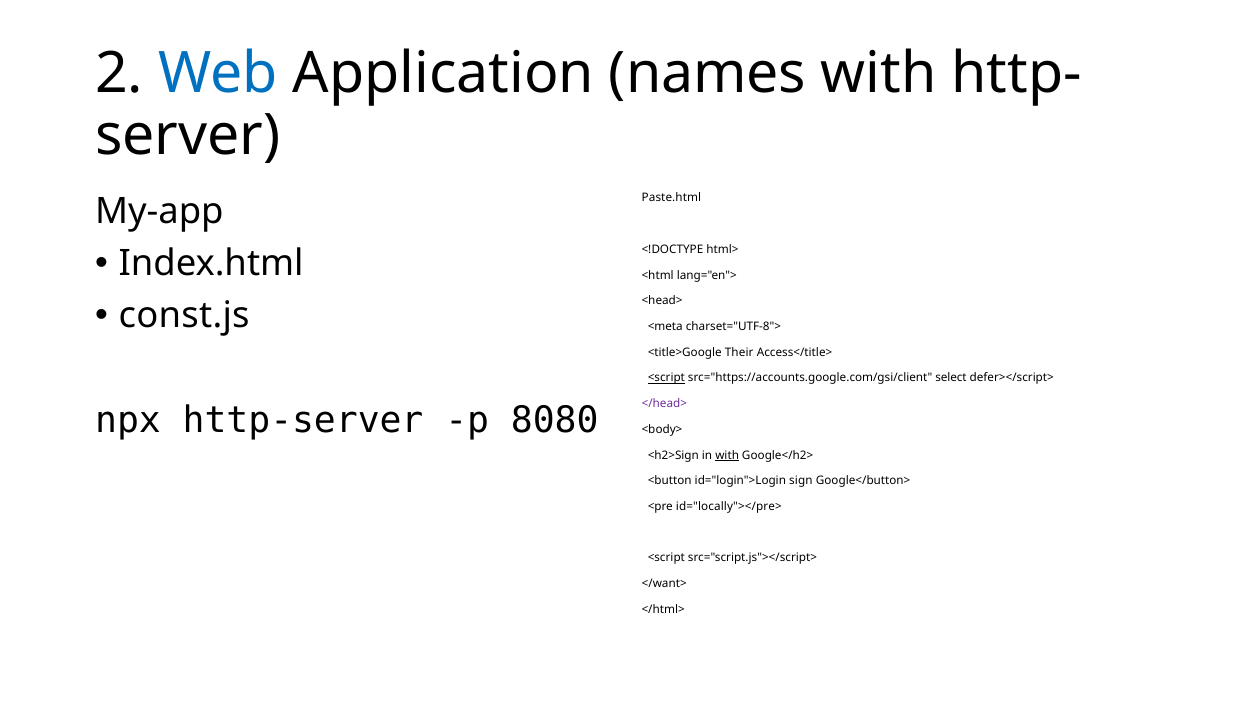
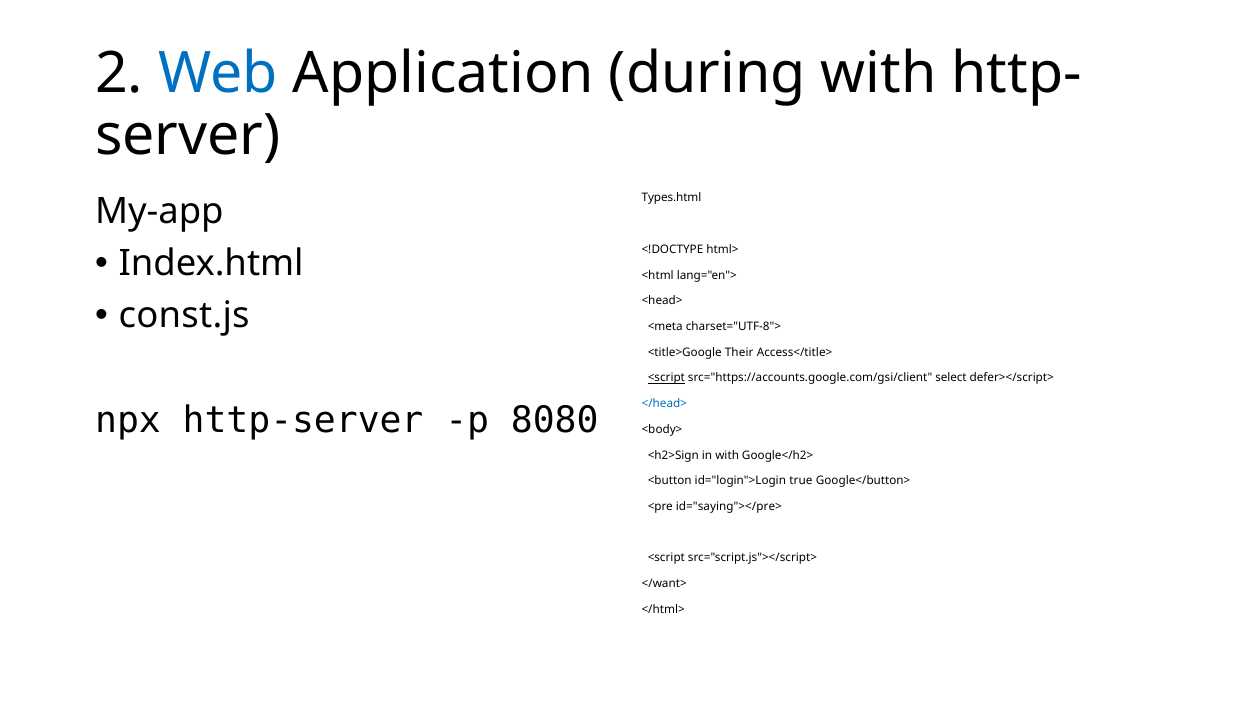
names: names -> during (707, 74)
Paste.html: Paste.html -> Types.html (672, 198)
</head> colour: purple -> blue (664, 404)
with underline: present -> none (727, 455)
sign: sign -> true (801, 481)
id="locally"></pre>: id="locally"></pre> -> id="saying"></pre> (729, 506)
